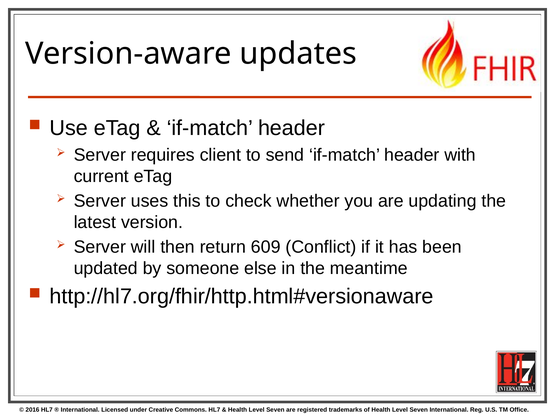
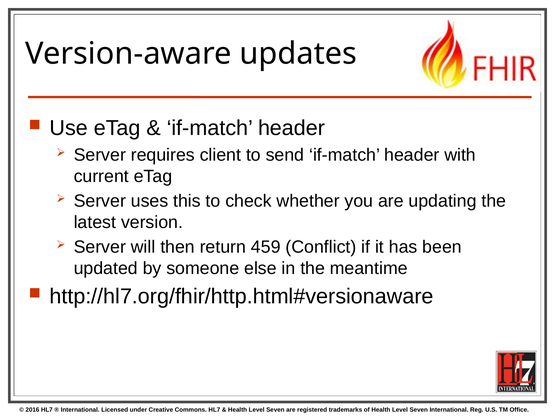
609: 609 -> 459 (266, 247)
